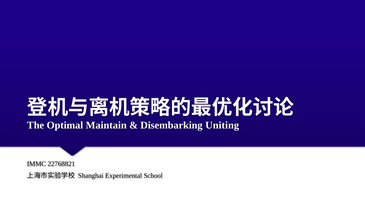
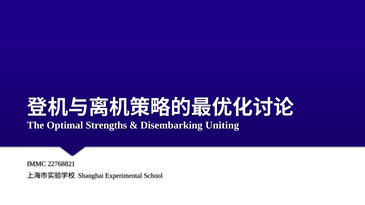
Maintain: Maintain -> Strengths (106, 125)
